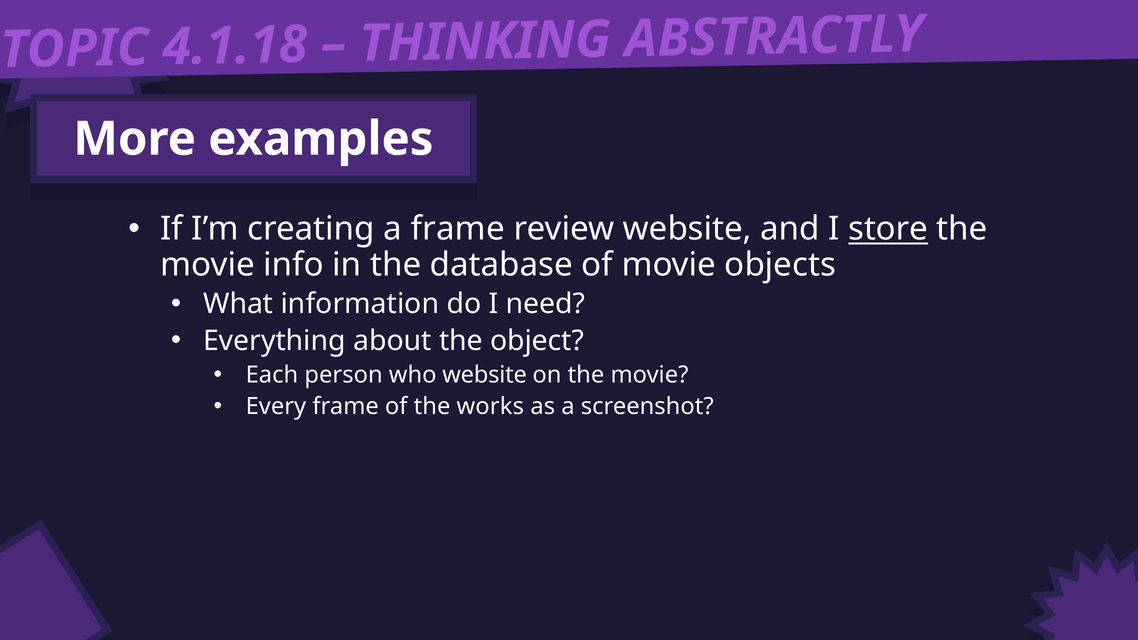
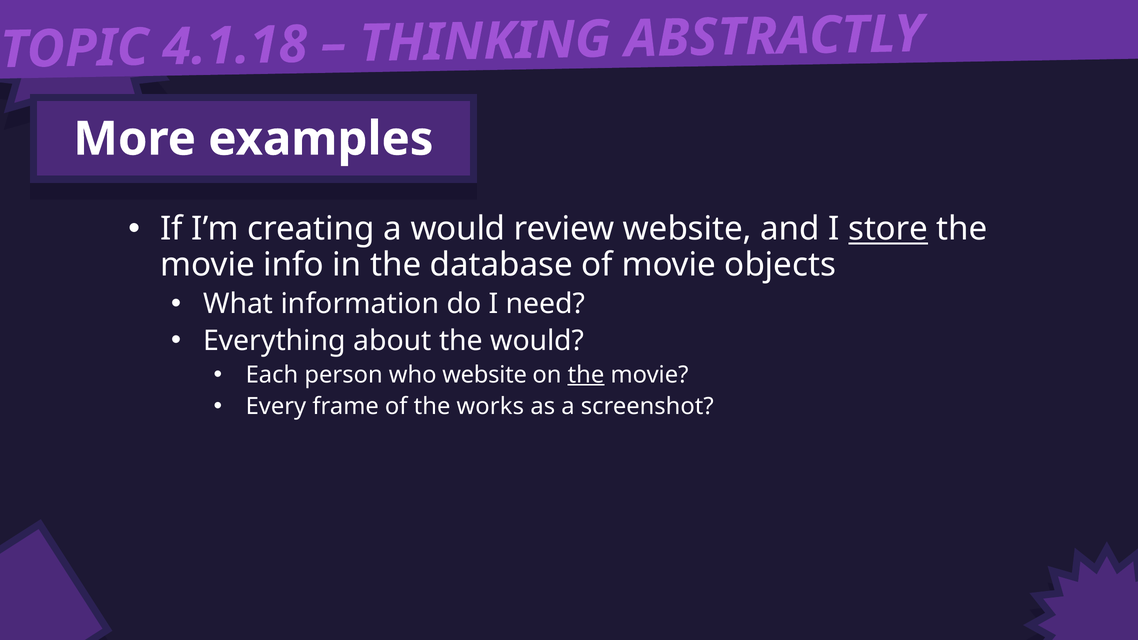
a frame: frame -> would (458, 229)
the object: object -> would (537, 341)
the underline: none -> present (586, 375)
